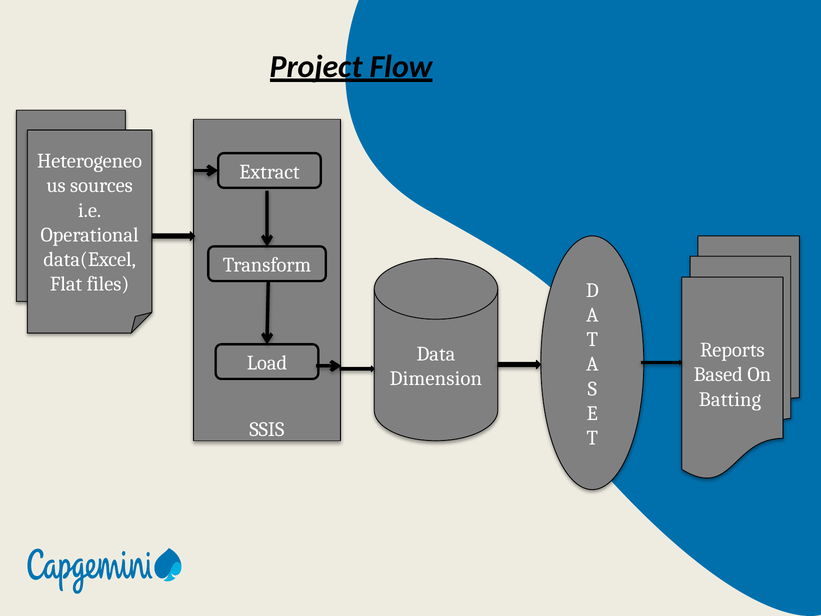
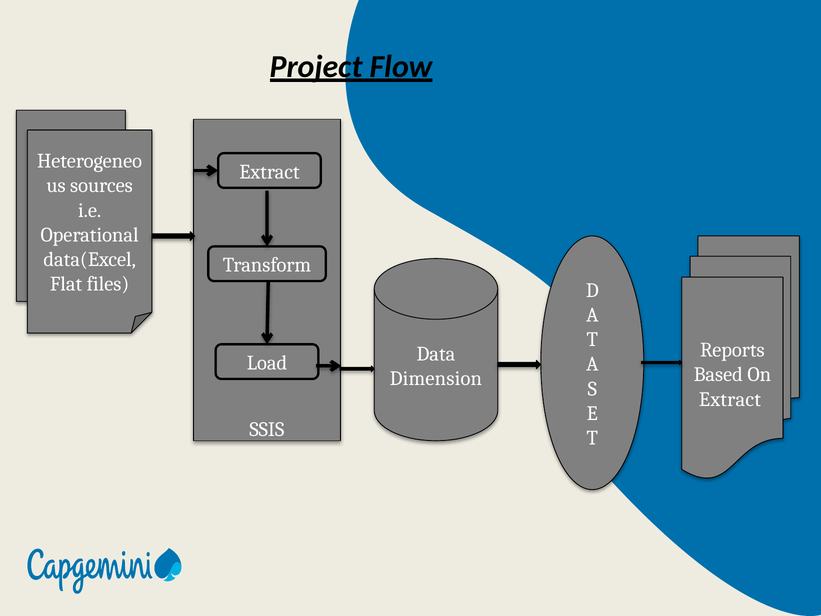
Batting: Batting -> Extract (730, 399)
